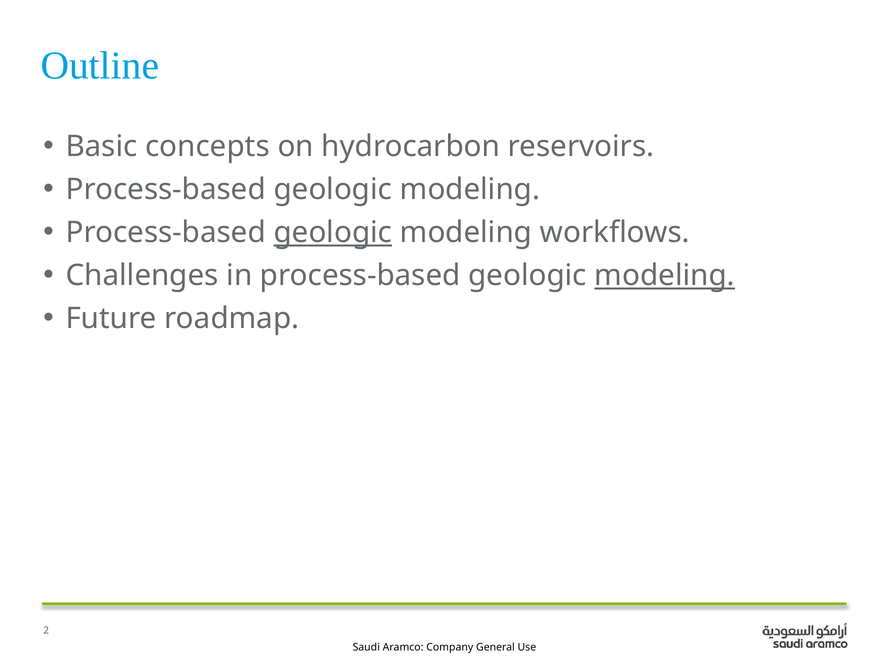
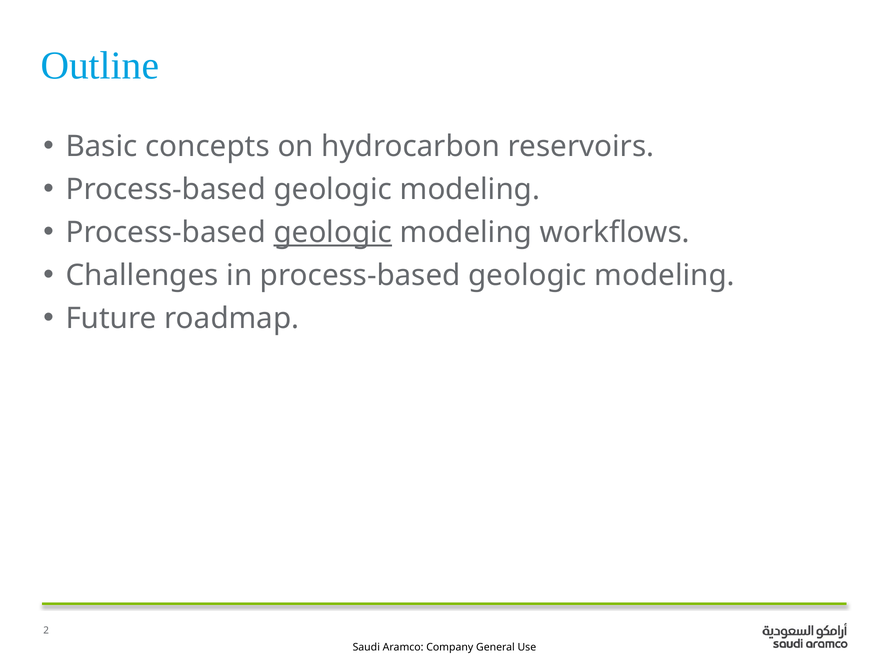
modeling underline: present -> none (665, 276)
